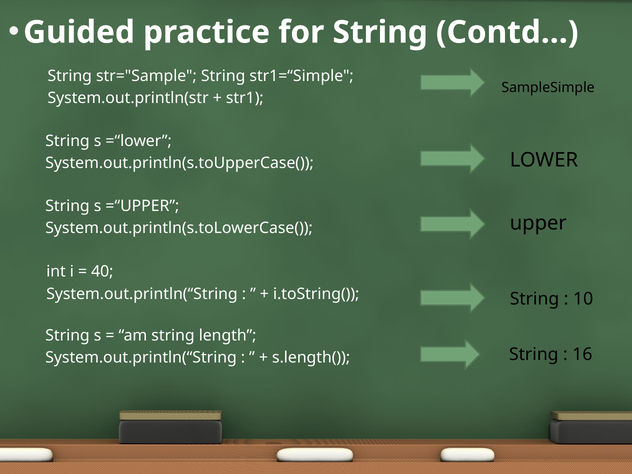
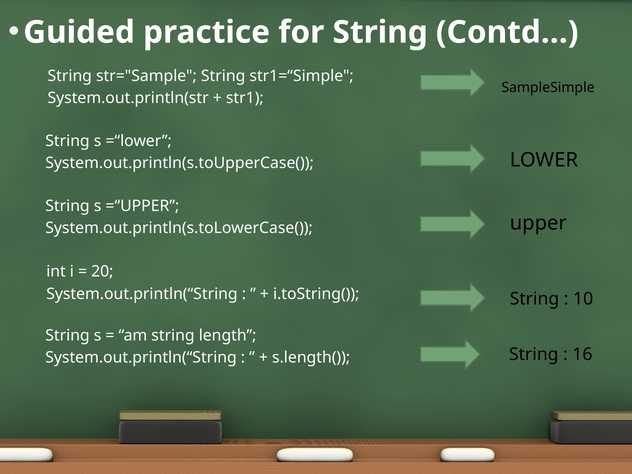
40: 40 -> 20 (102, 272)
